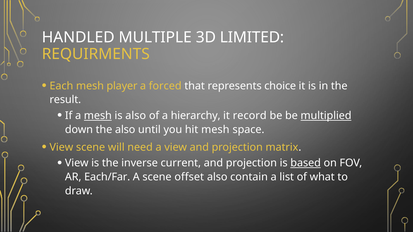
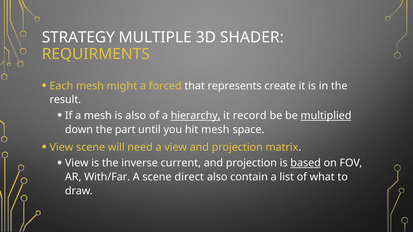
HANDLED: HANDLED -> STRATEGY (78, 38)
LIMITED: LIMITED -> SHADER (252, 38)
player: player -> might (122, 86)
choice: choice -> create (280, 86)
mesh underline: present -> none (98, 116)
hierarchy underline: none -> present (196, 116)
the also: also -> part (125, 130)
Each/Far: Each/Far -> With/Far (107, 177)
offset: offset -> direct (189, 177)
